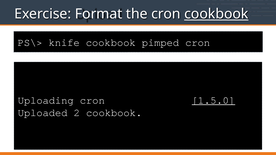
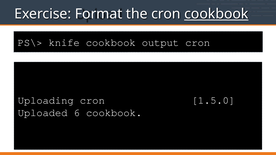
pimped: pimped -> output (160, 43)
1.5.0 underline: present -> none (213, 100)
2: 2 -> 6 (77, 113)
